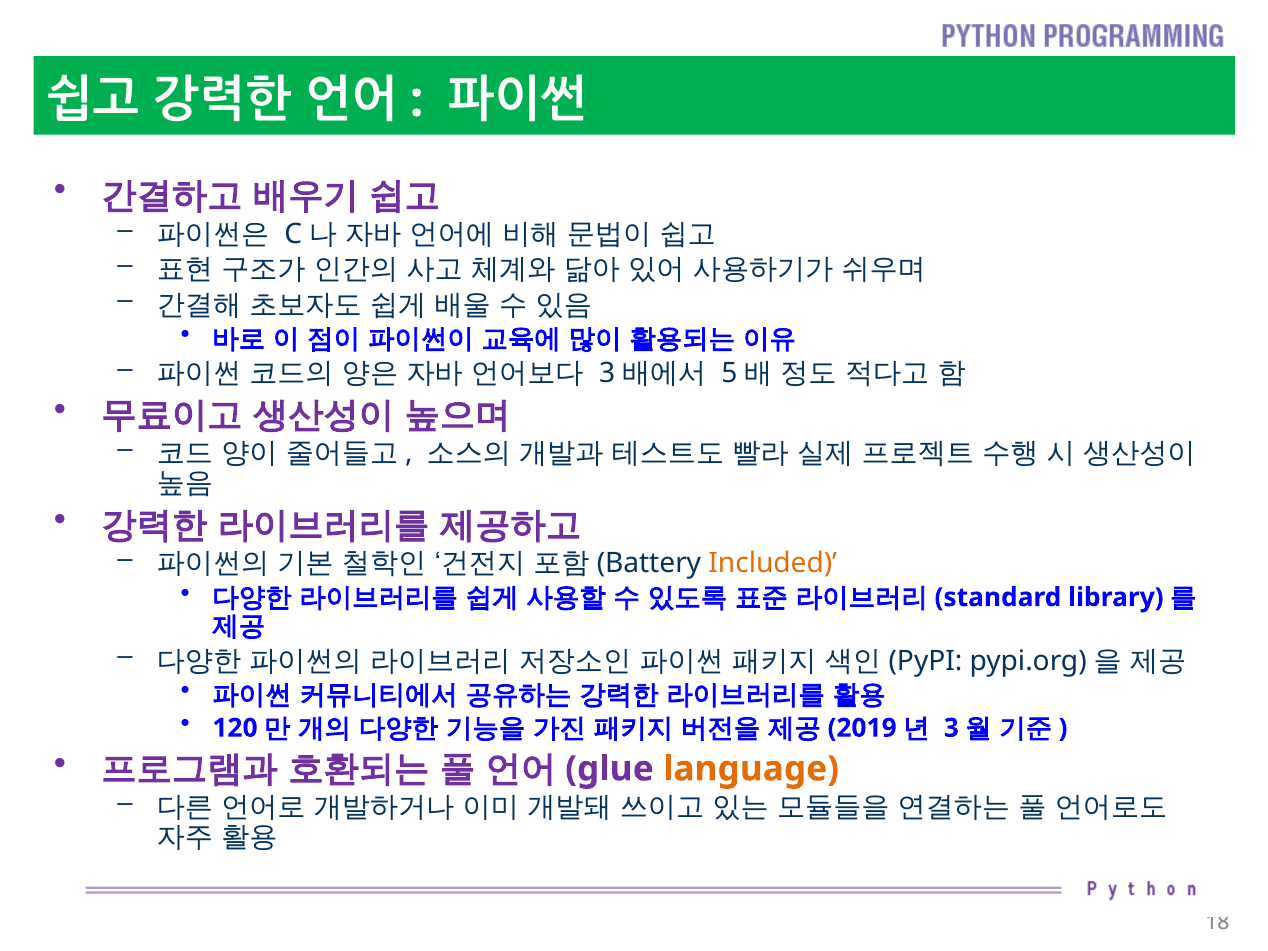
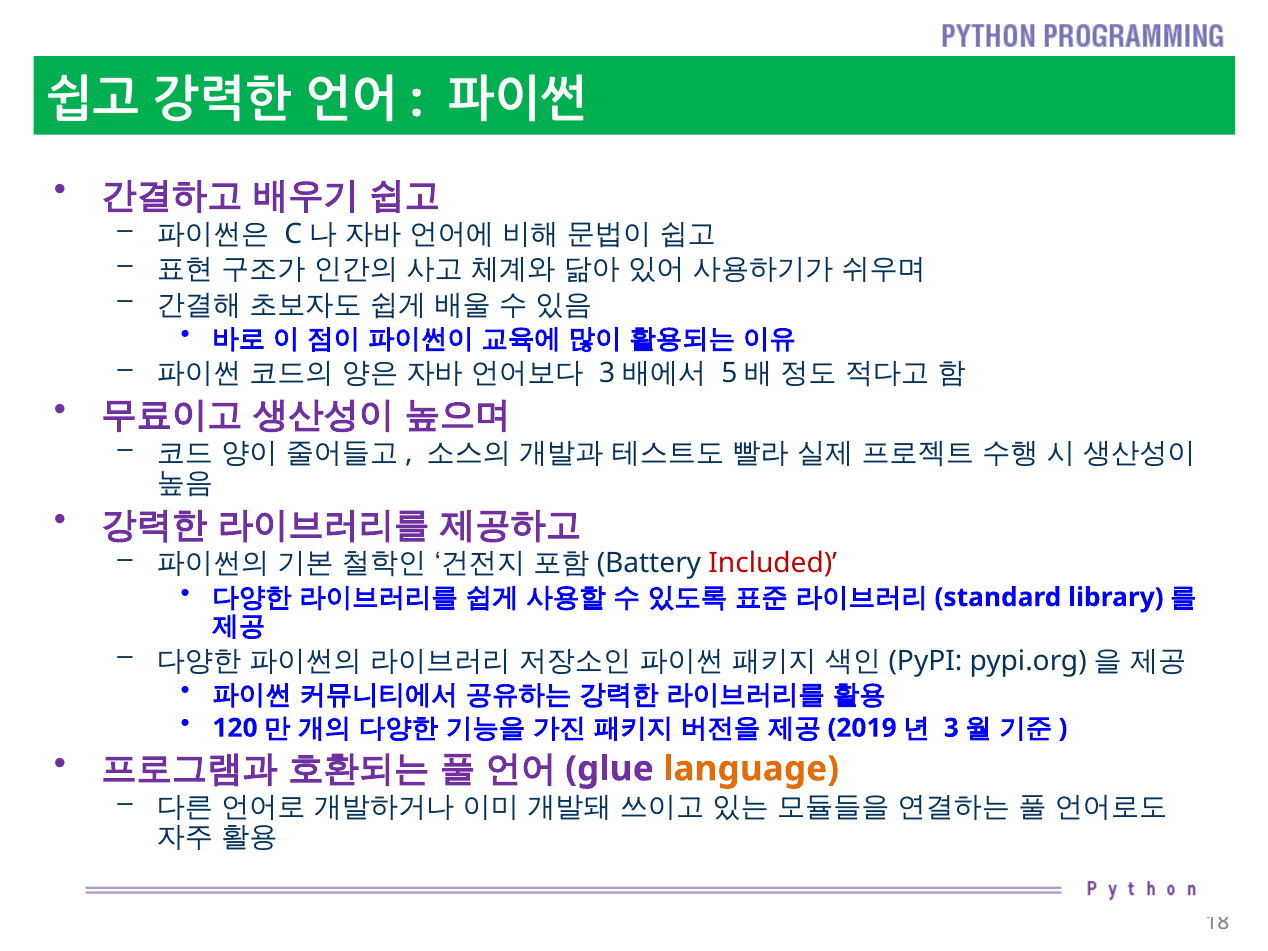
Included colour: orange -> red (773, 563)
